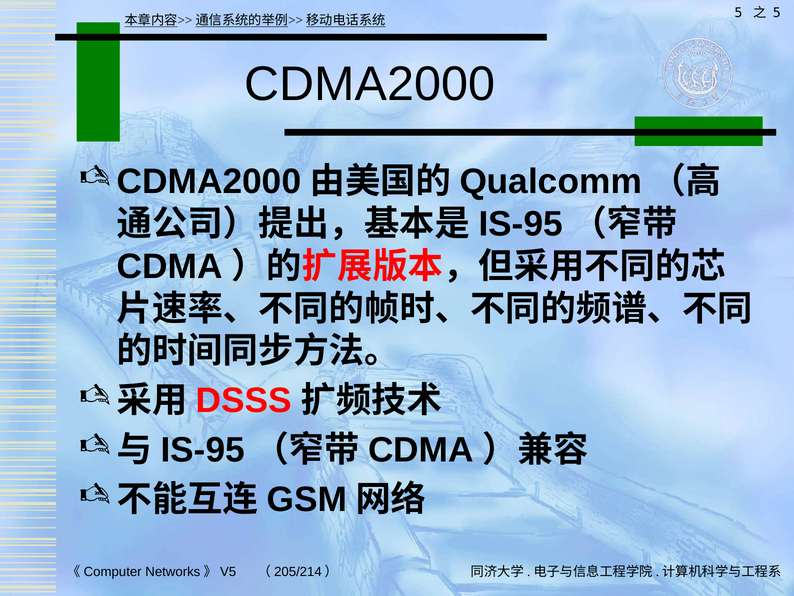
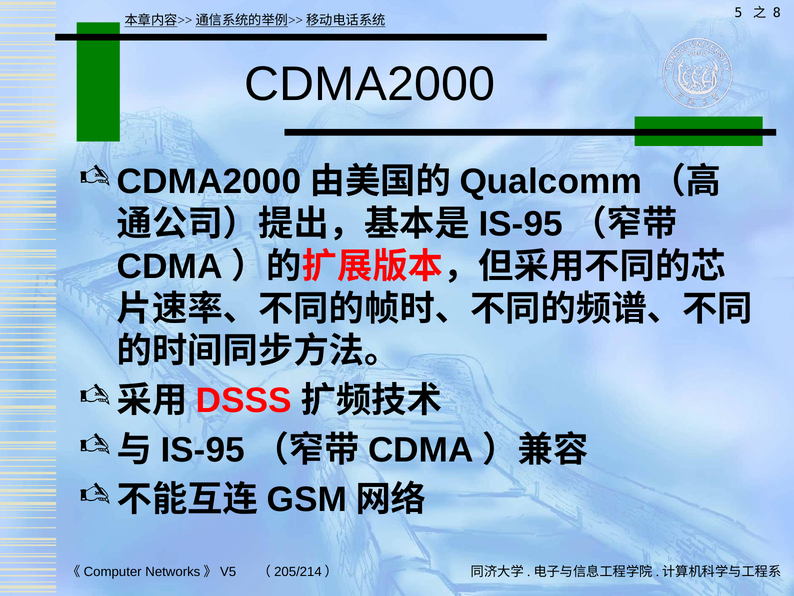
5: 5 -> 8 (777, 13)
